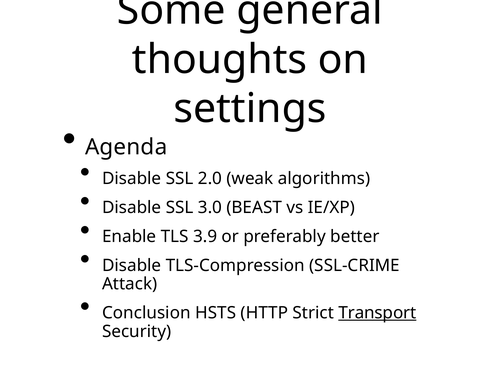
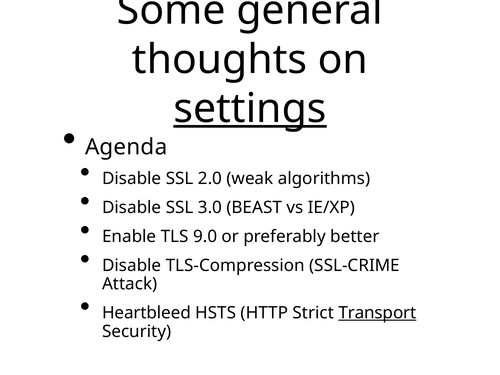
settings underline: none -> present (250, 109)
3.9: 3.9 -> 9.0 (205, 236)
Conclusion: Conclusion -> Heartbleed (146, 313)
